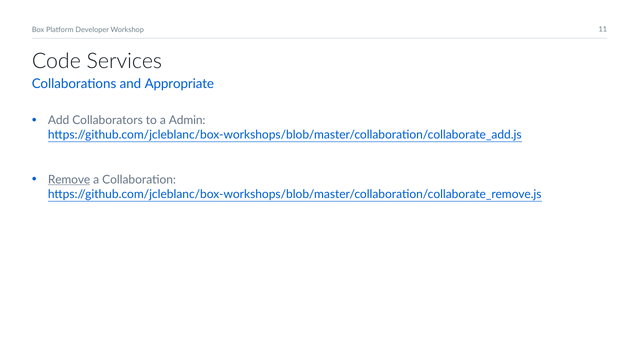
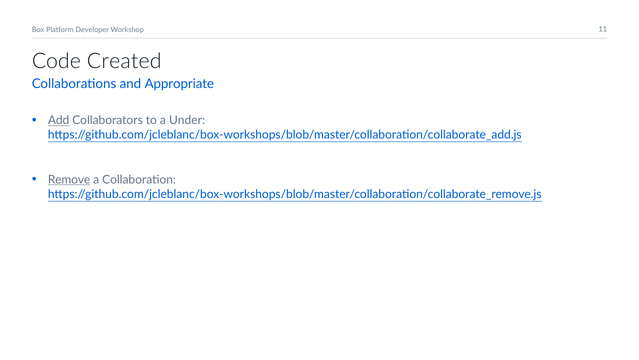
Services: Services -> Created (124, 61)
Add underline: none -> present (59, 120)
Admin: Admin -> Under (187, 120)
